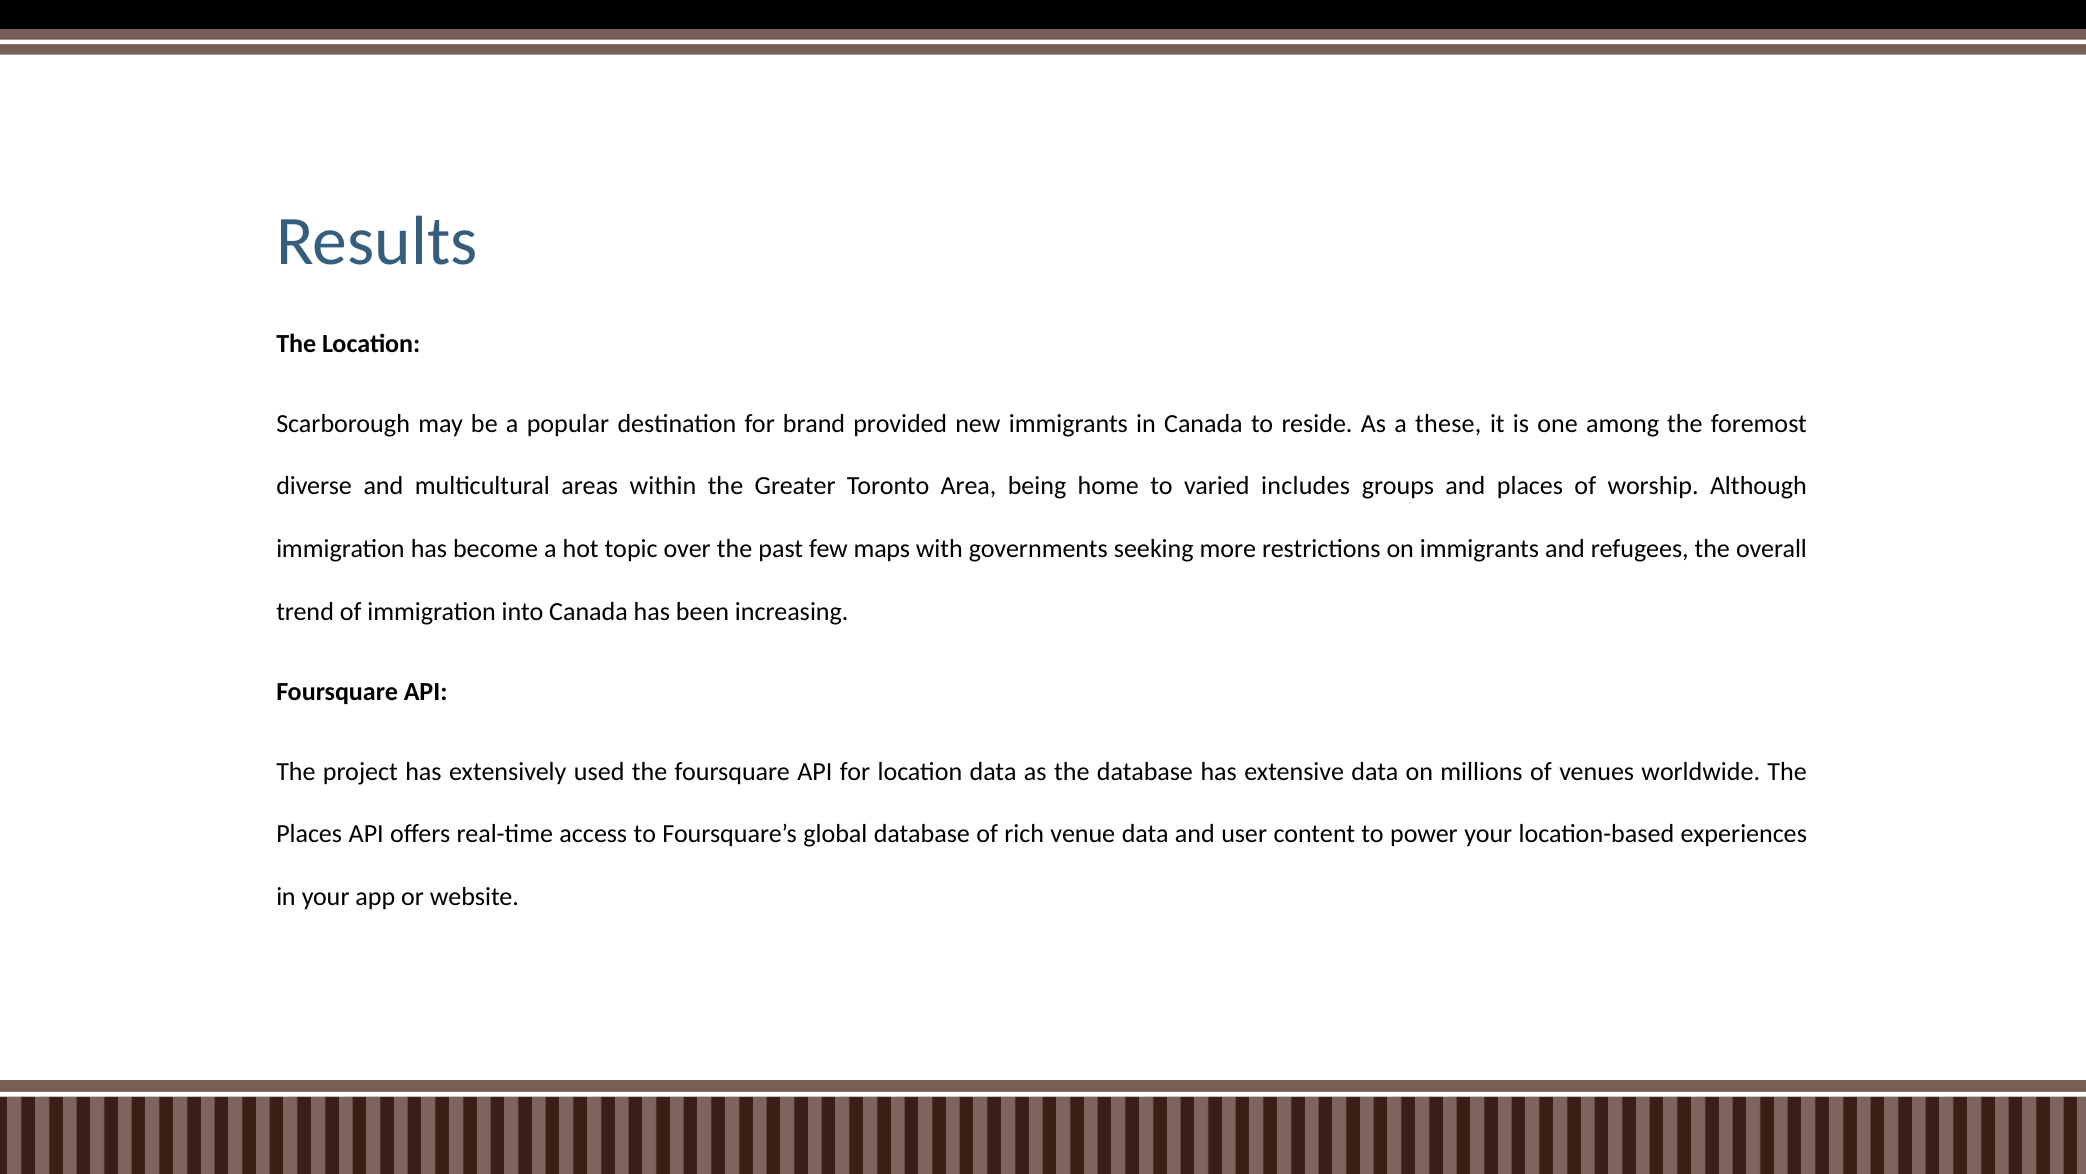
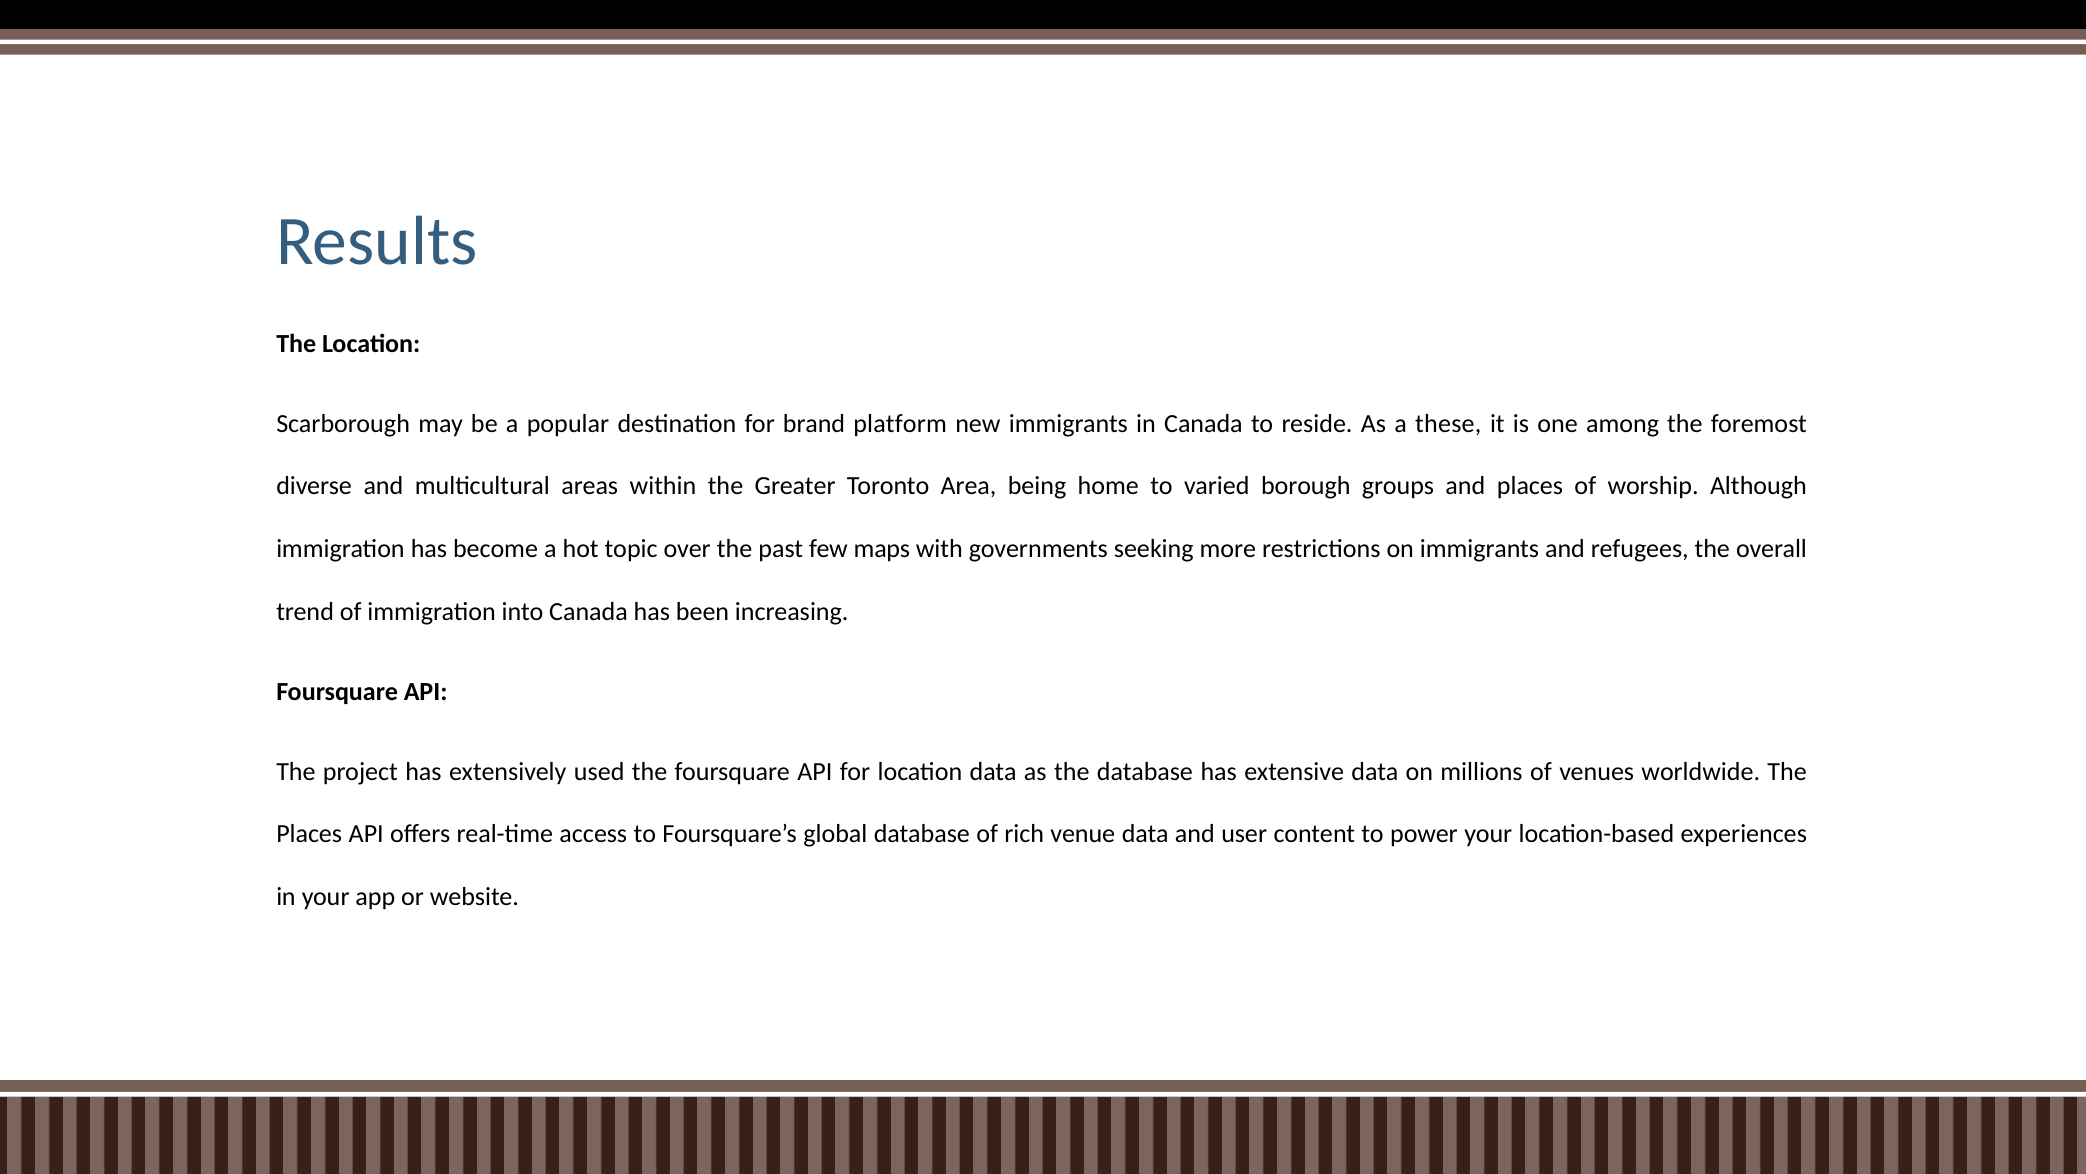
provided: provided -> platform (900, 423)
includes: includes -> borough (1306, 486)
